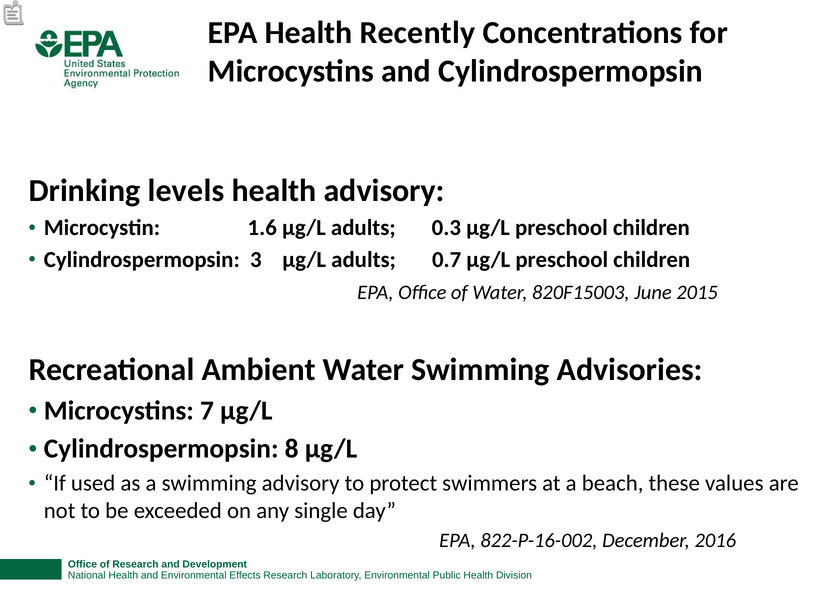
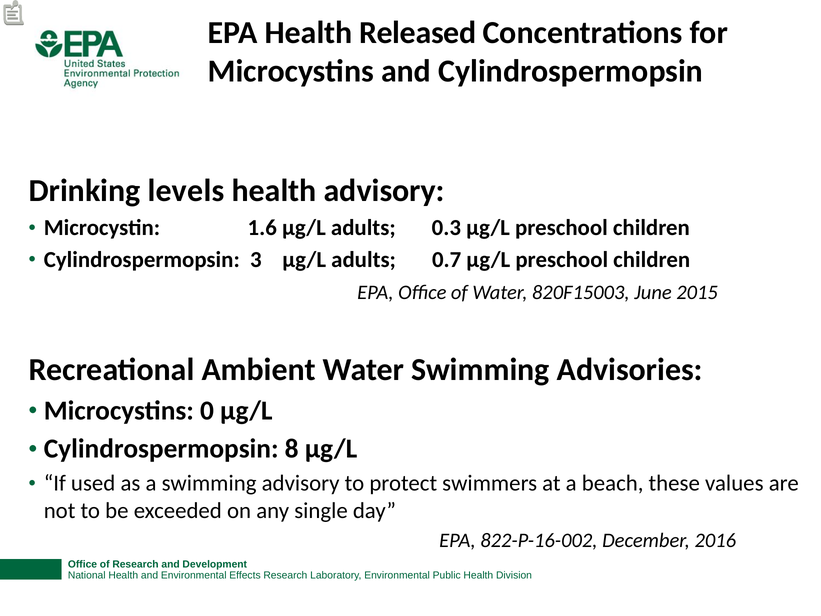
Recently: Recently -> Released (418, 33)
7: 7 -> 0 (207, 410)
